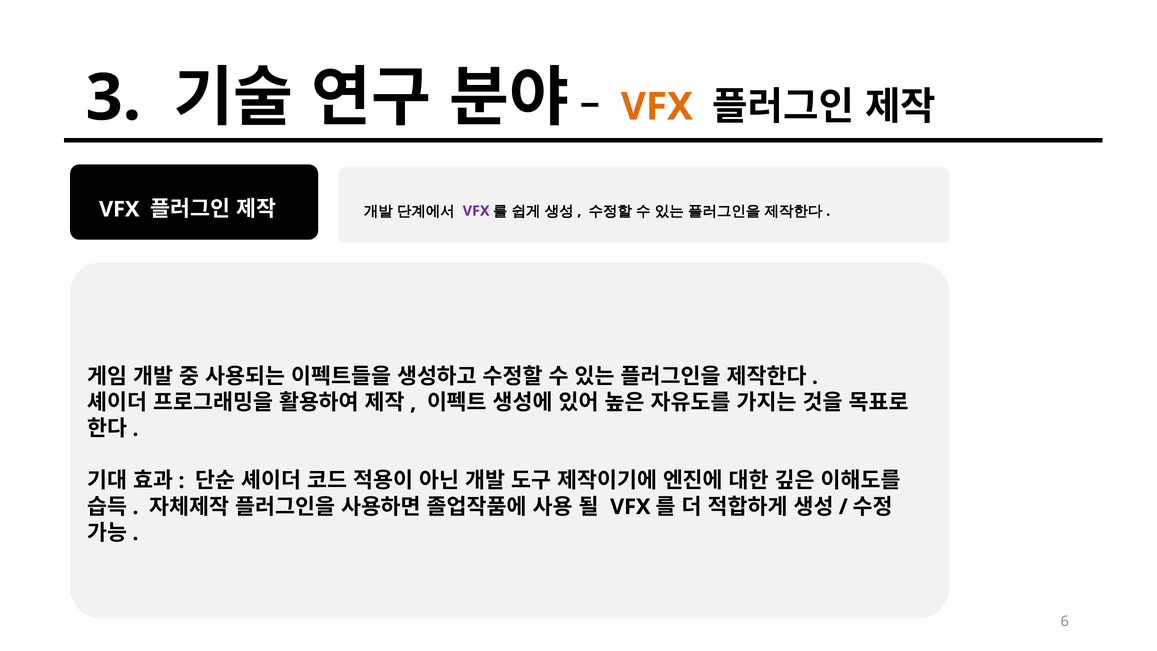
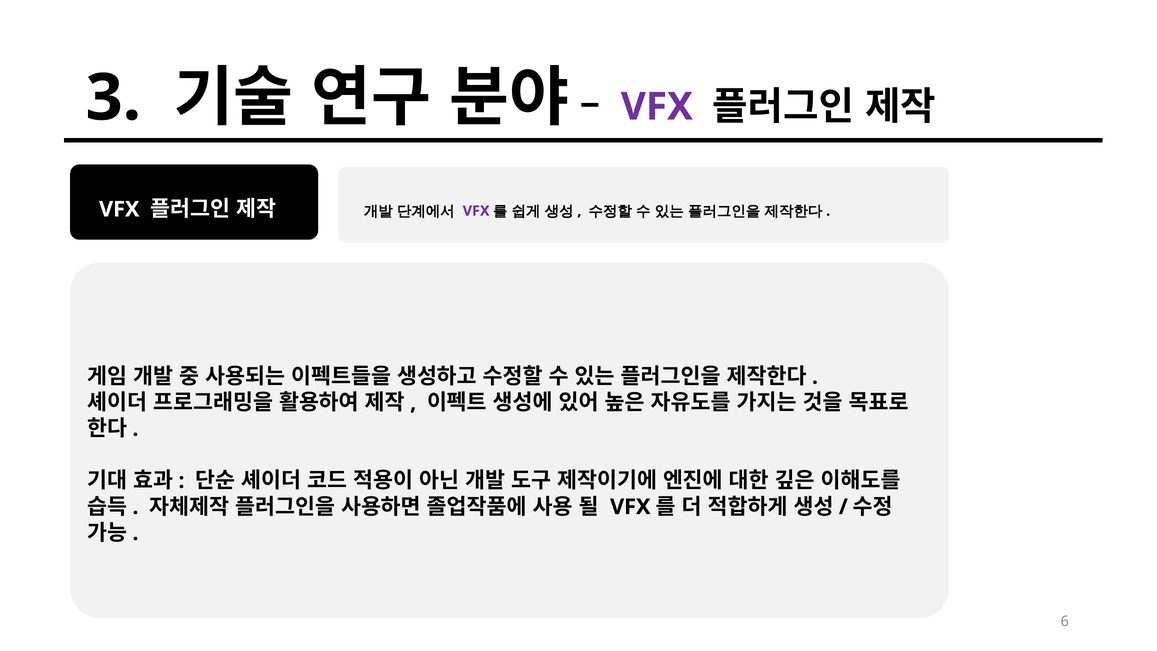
VFX colour: orange -> purple (657, 107)
